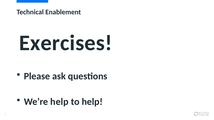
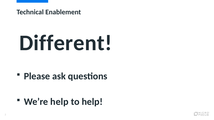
Exercises: Exercises -> Different (66, 43)
